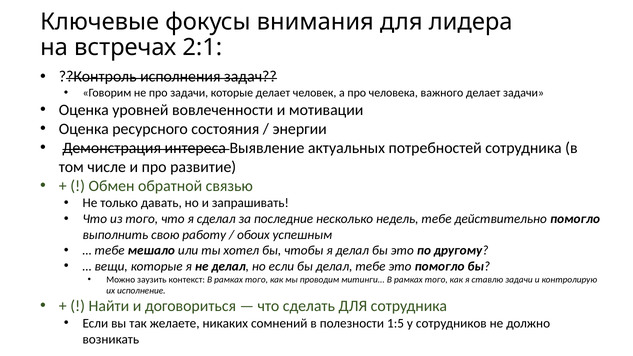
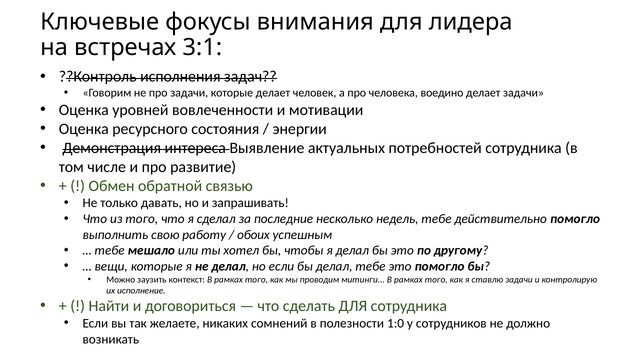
2:1: 2:1 -> 3:1 (202, 47)
важного: важного -> воедино (442, 93)
1:5: 1:5 -> 1:0 (396, 323)
